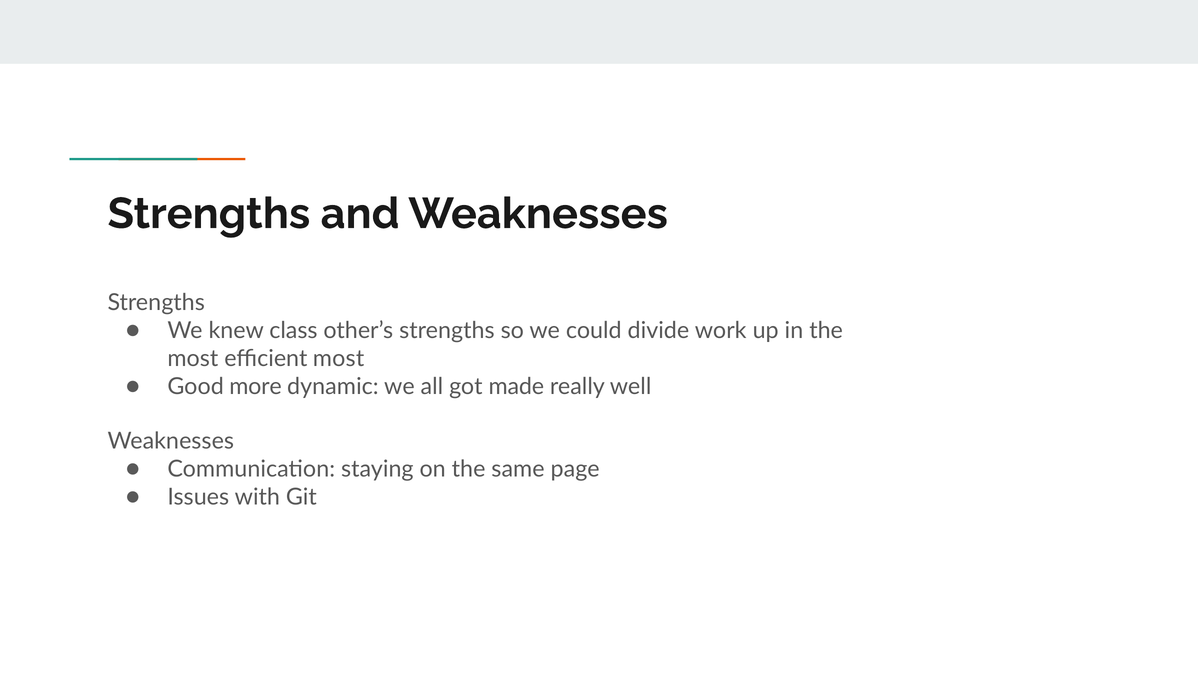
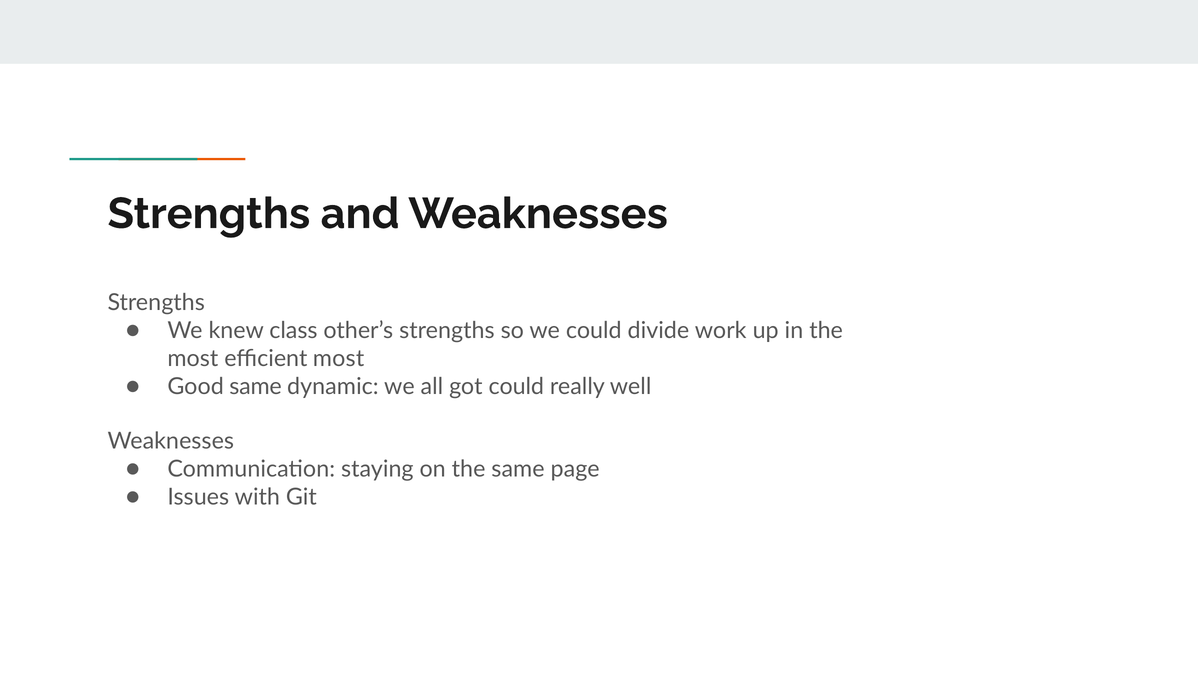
Good more: more -> same (256, 386)
got made: made -> could (516, 386)
